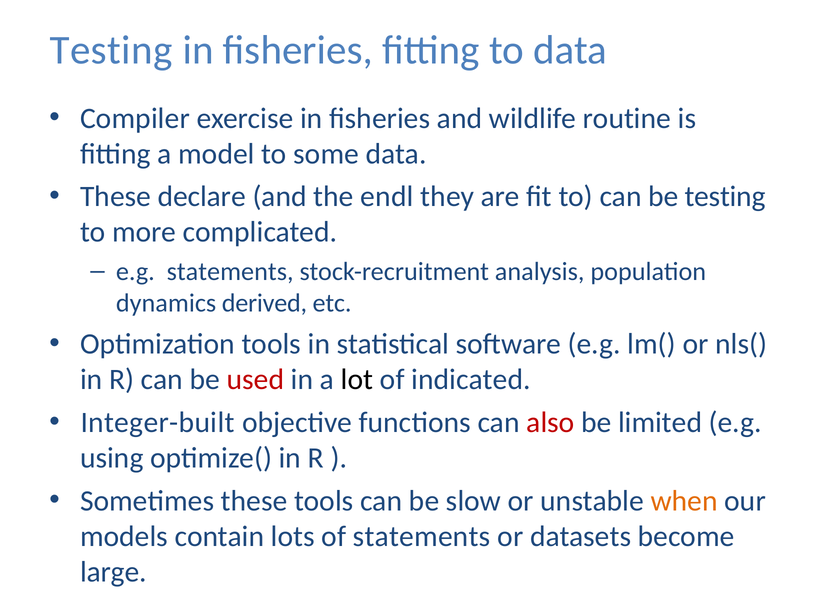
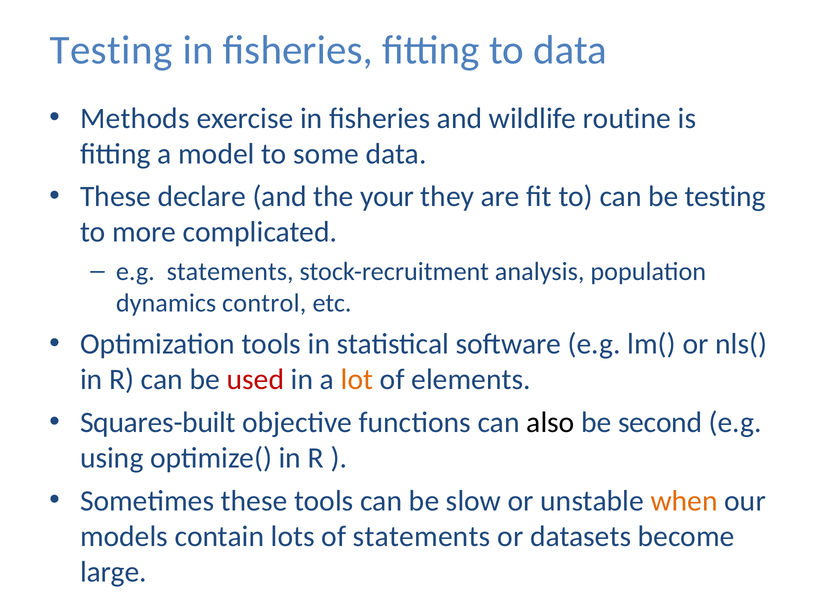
Compiler: Compiler -> Methods (135, 118)
endl: endl -> your (387, 197)
derived: derived -> control (264, 303)
lot colour: black -> orange (357, 380)
indicated: indicated -> elements (471, 380)
Integer-built: Integer-built -> Squares-built (158, 423)
also colour: red -> black (550, 423)
limited: limited -> second (660, 423)
